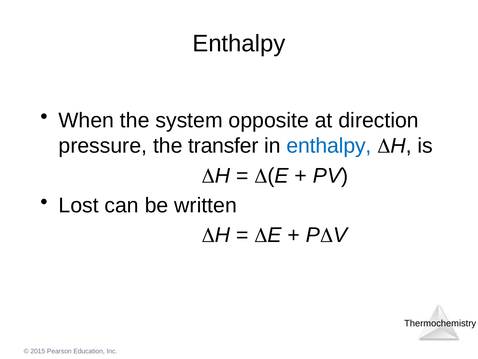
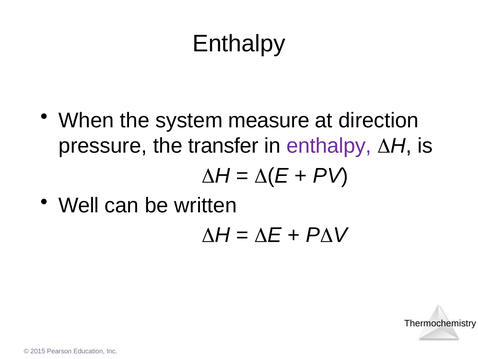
opposite: opposite -> measure (269, 120)
enthalpy colour: blue -> purple (329, 146)
Lost: Lost -> Well (79, 205)
